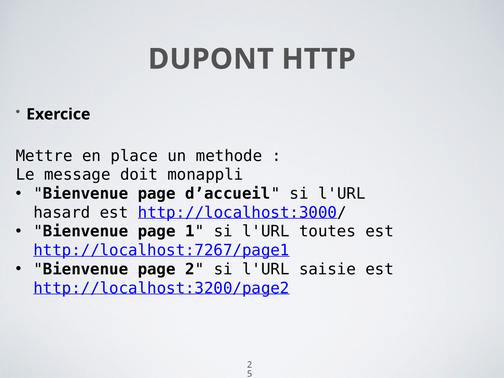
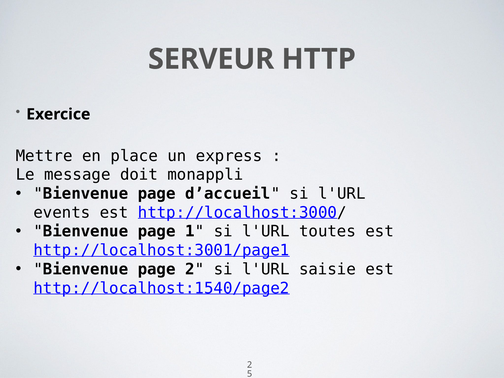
DUPONT: DUPONT -> SERVEUR (211, 59)
methode: methode -> express (229, 156)
hasard: hasard -> events (62, 213)
http://localhost:7267/page1: http://localhost:7267/page1 -> http://localhost:3001/page1 (161, 250)
http://localhost:3200/page2: http://localhost:3200/page2 -> http://localhost:1540/page2 (161, 288)
